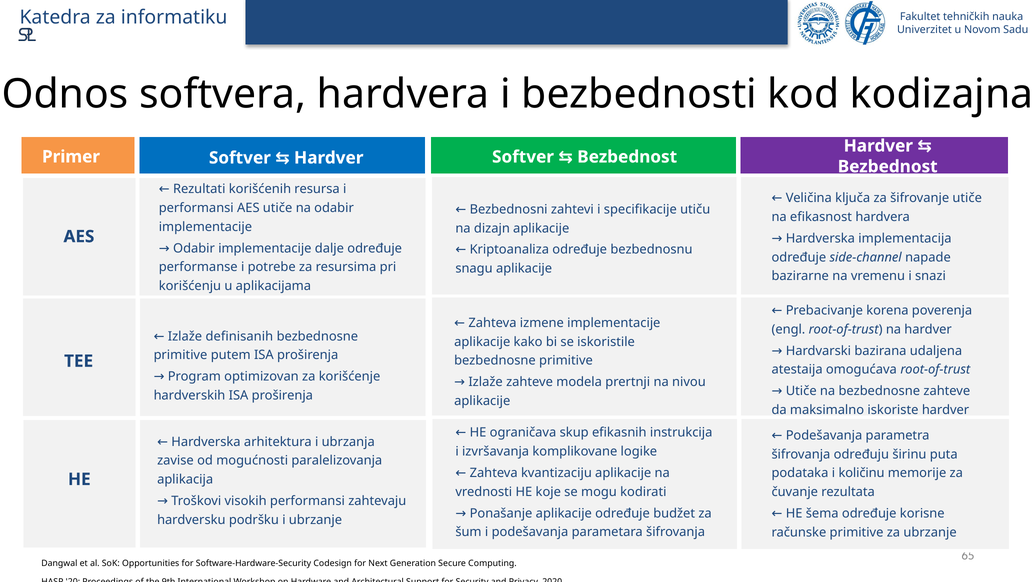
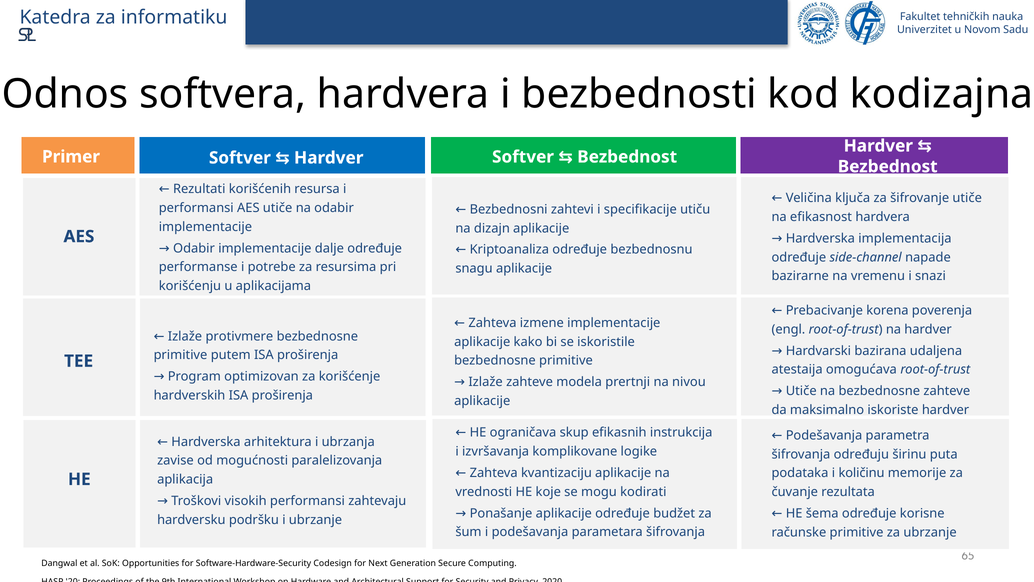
definisanih: definisanih -> protivmere (239, 336)
